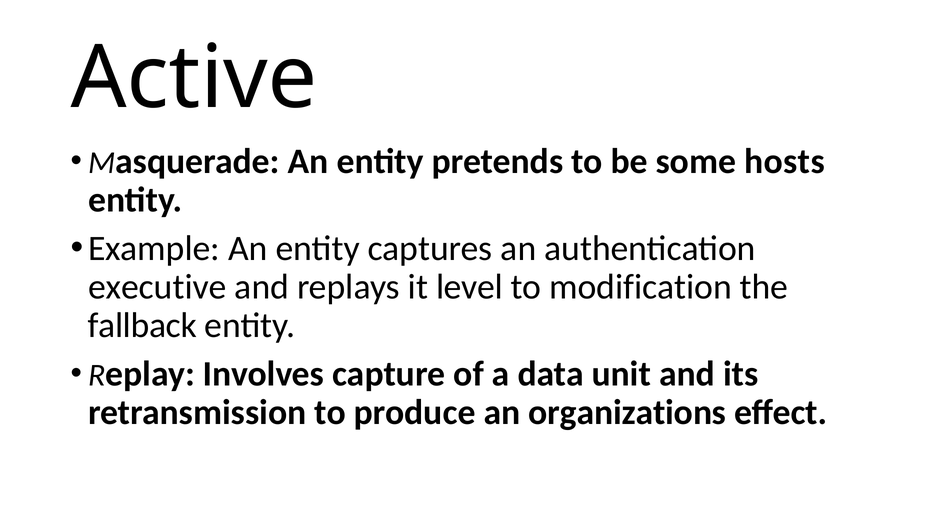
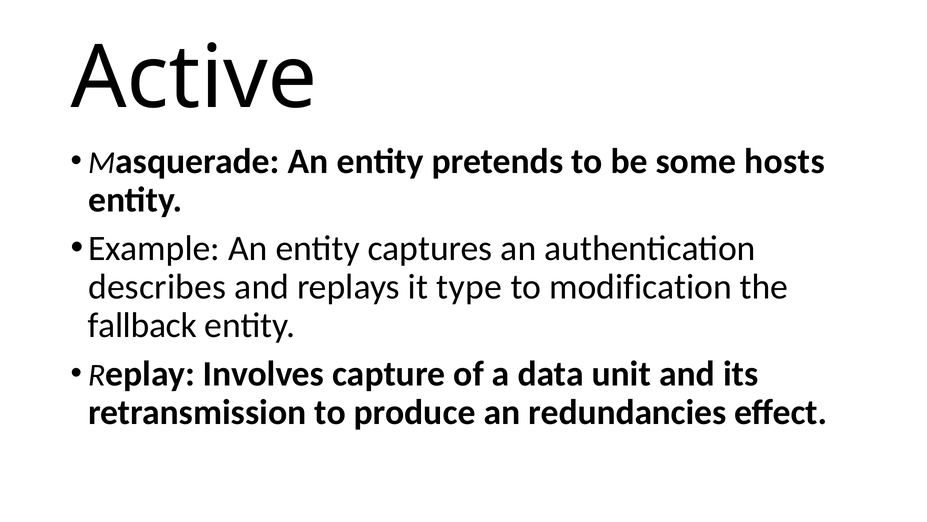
executive: executive -> describes (157, 287)
level: level -> type (469, 287)
organizations: organizations -> redundancies (627, 412)
